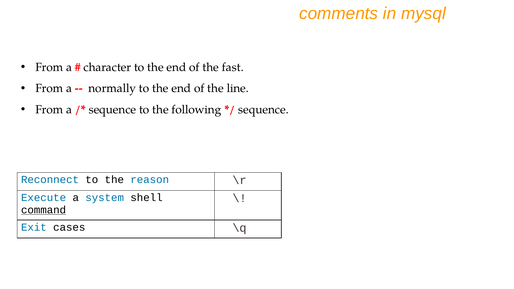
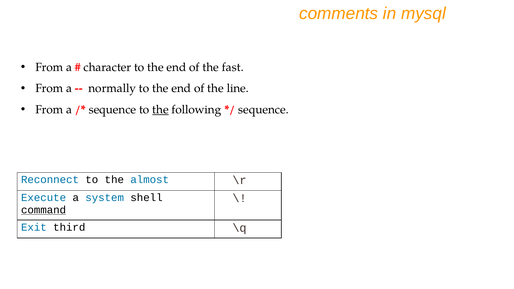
the underline: none -> present (160, 110)
reason: reason -> almost (150, 180)
cases: cases -> third (69, 227)
